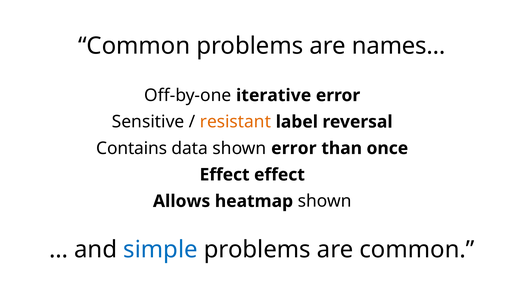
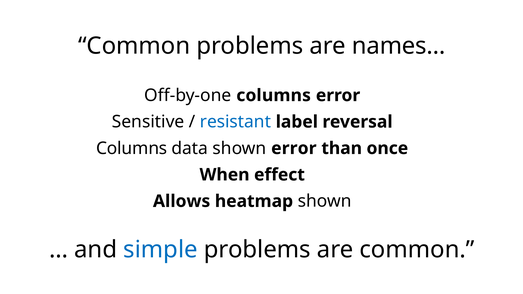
Off-by-one iterative: iterative -> columns (274, 95)
resistant colour: orange -> blue (235, 122)
Contains: Contains -> Columns (132, 148)
Effect: Effect -> When (225, 175)
